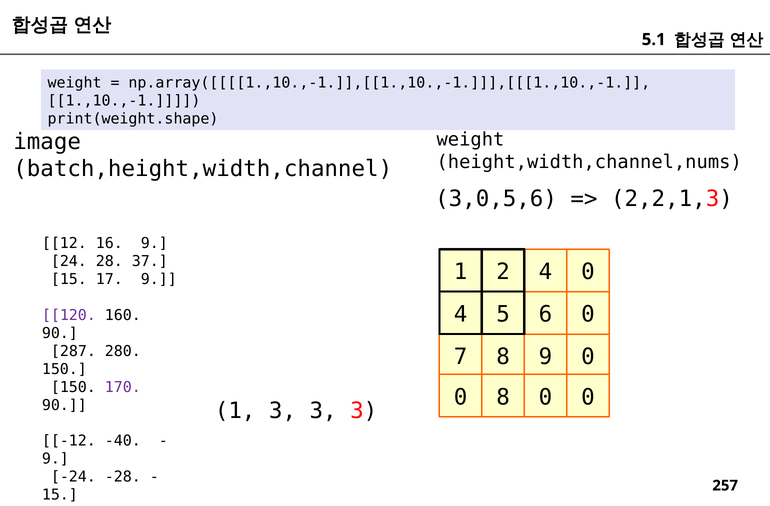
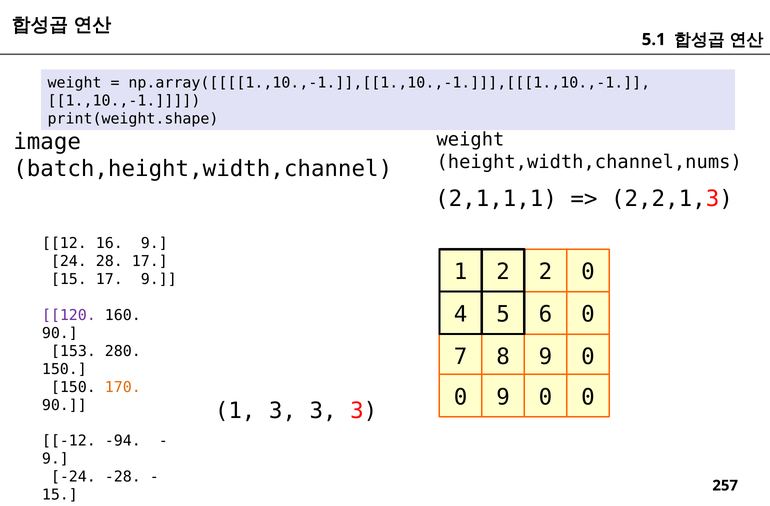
3,0,5,6: 3,0,5,6 -> 2,1,1,1 (496, 198)
28 37: 37 -> 17 (150, 261)
2 4: 4 -> 2 (545, 272)
287: 287 -> 153 (73, 351)
170 colour: purple -> orange (123, 387)
0 8: 8 -> 9 (503, 397)
-40: -40 -> -94 (123, 441)
